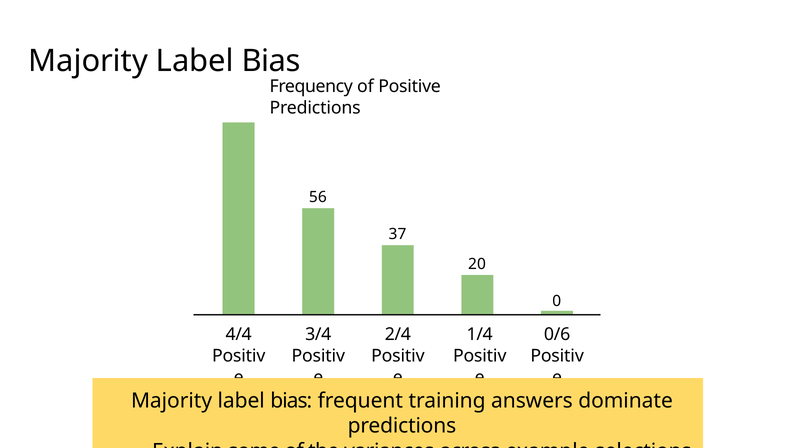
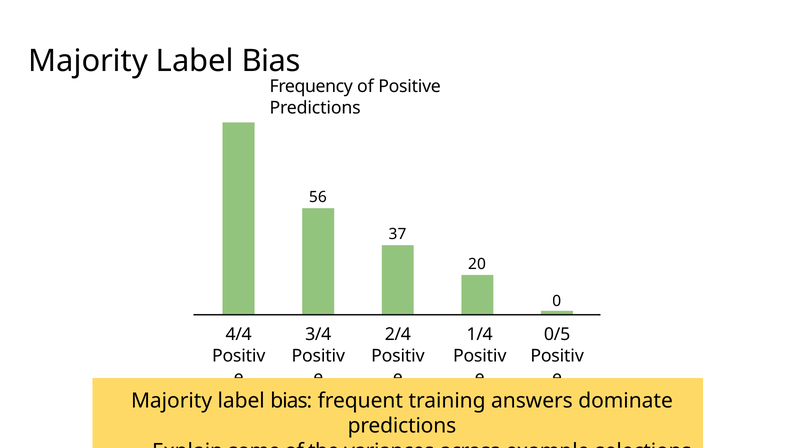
0/6: 0/6 -> 0/5 (557, 334)
